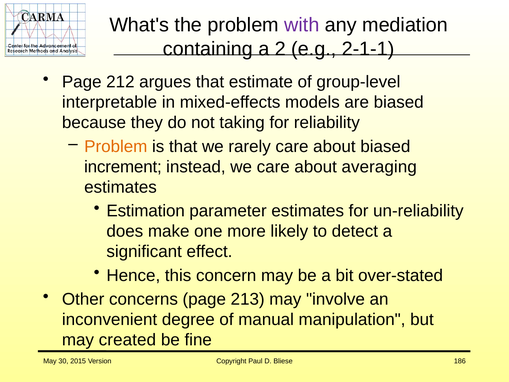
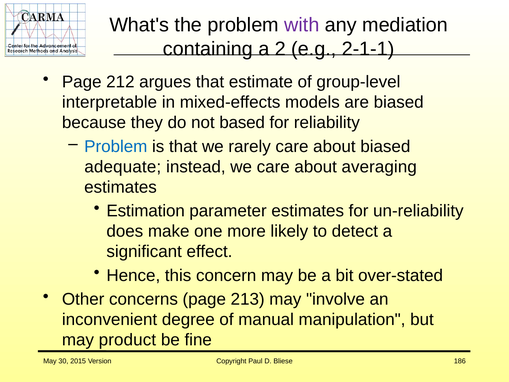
taking: taking -> based (242, 123)
Problem colour: orange -> blue (116, 146)
increment: increment -> adequate (123, 167)
created: created -> product (127, 340)
